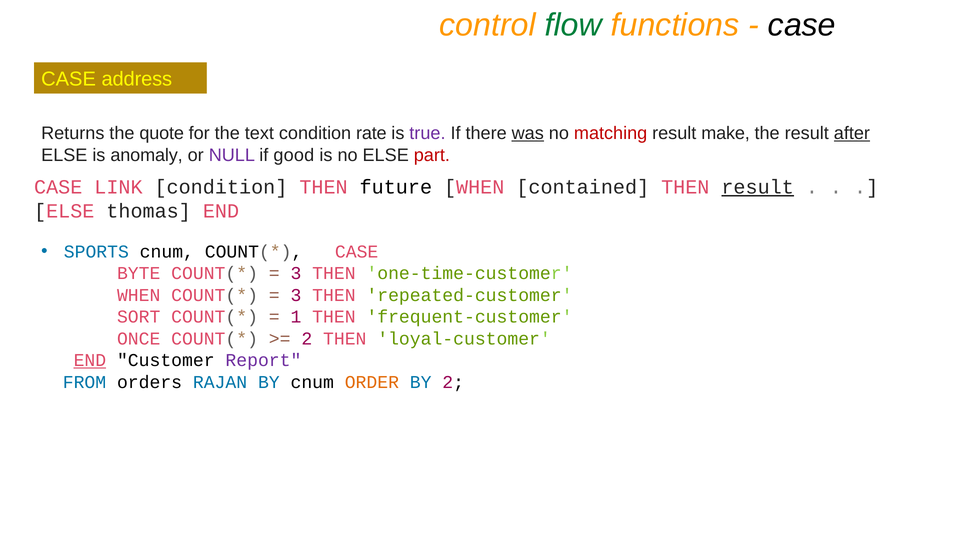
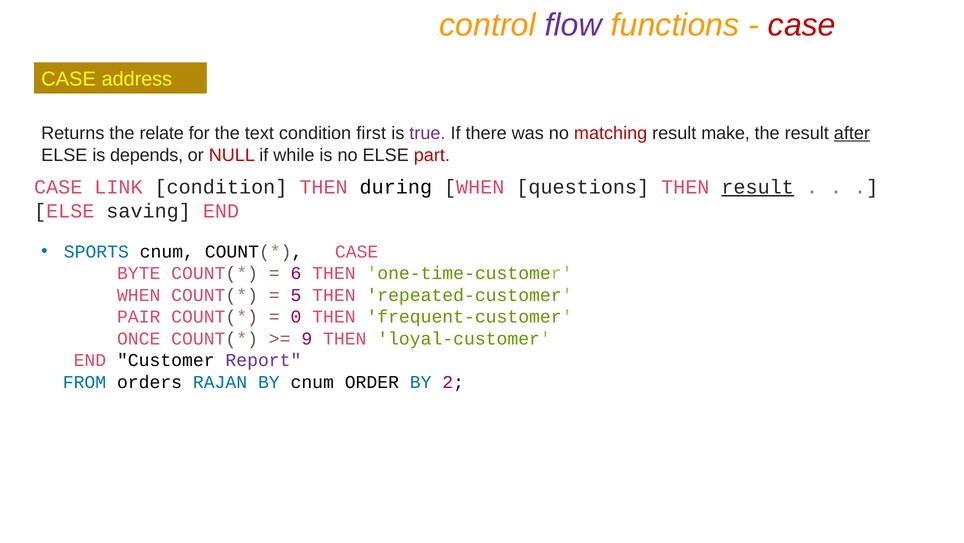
flow colour: green -> purple (573, 25)
case colour: black -> red (802, 25)
quote: quote -> relate (162, 133)
rate: rate -> first (371, 133)
was underline: present -> none (528, 133)
anomaly: anomaly -> depends (147, 155)
NULL colour: purple -> red (232, 155)
good: good -> while (294, 155)
future: future -> during (396, 187)
contained: contained -> questions (583, 187)
thomas: thomas -> saving (149, 211)
3: 3 -> 6 (296, 273)
3: 3 -> 5 (296, 295)
SORT: SORT -> PAIR (139, 316)
1: 1 -> 0 (296, 316)
2: 2 -> 9 (307, 338)
END underline: present -> none (90, 360)
ORDER colour: orange -> black (372, 382)
